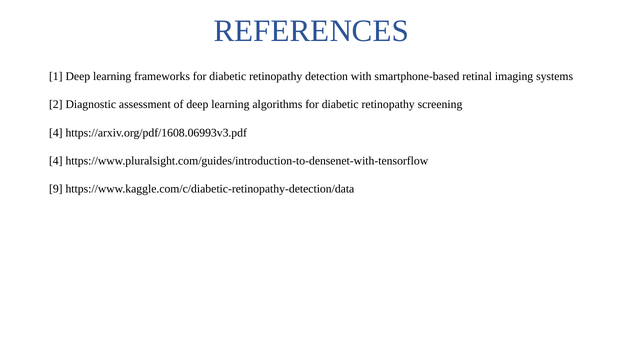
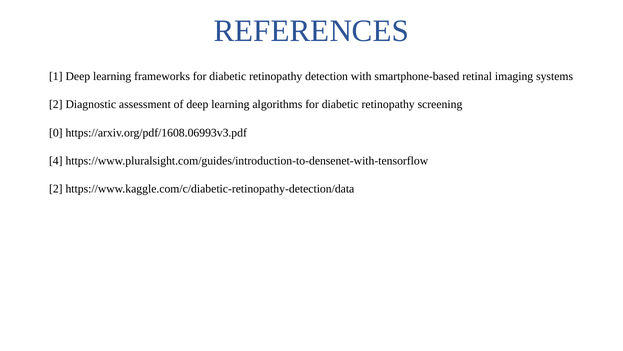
4: 4 -> 0 (56, 132)
9: 9 -> 2 (56, 189)
